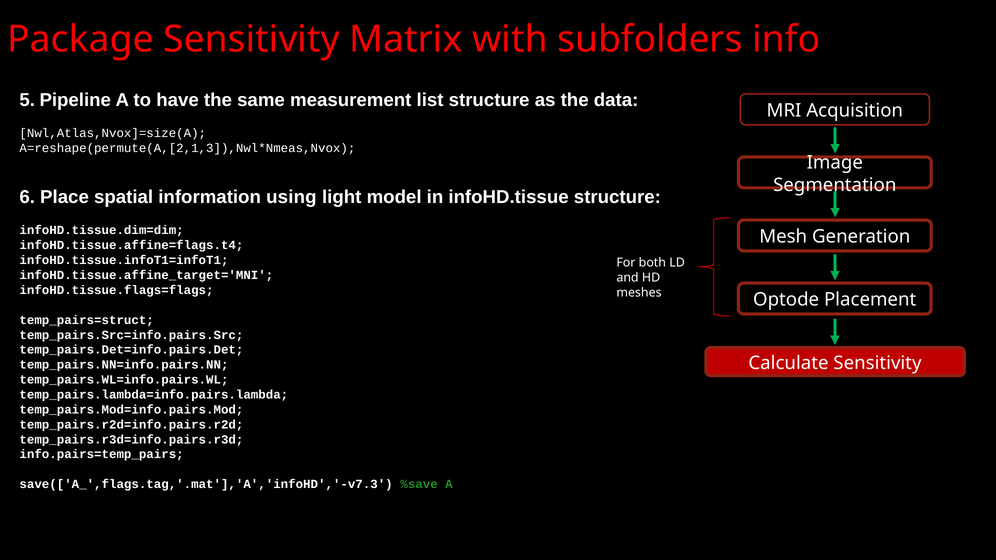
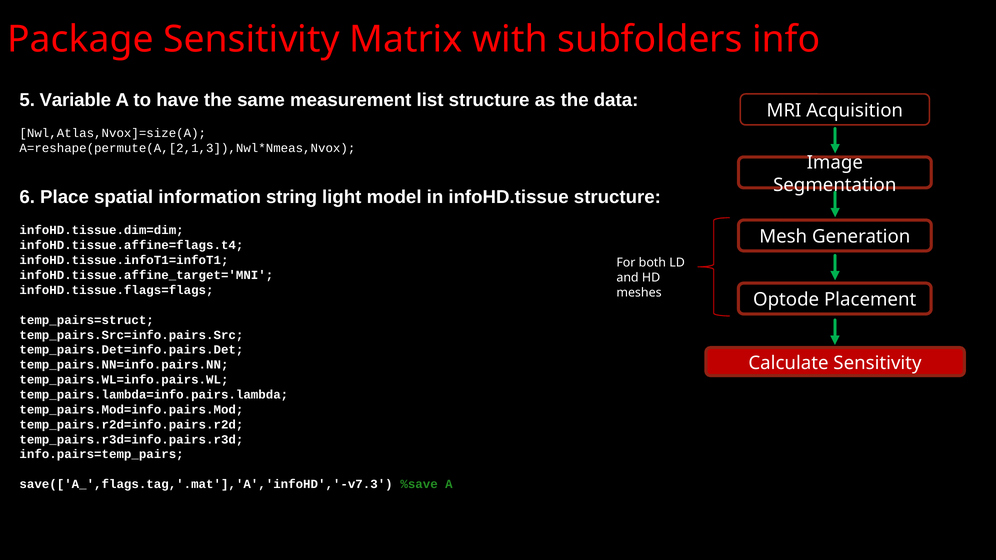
Pipeline: Pipeline -> Variable (75, 100)
using: using -> string (292, 197)
